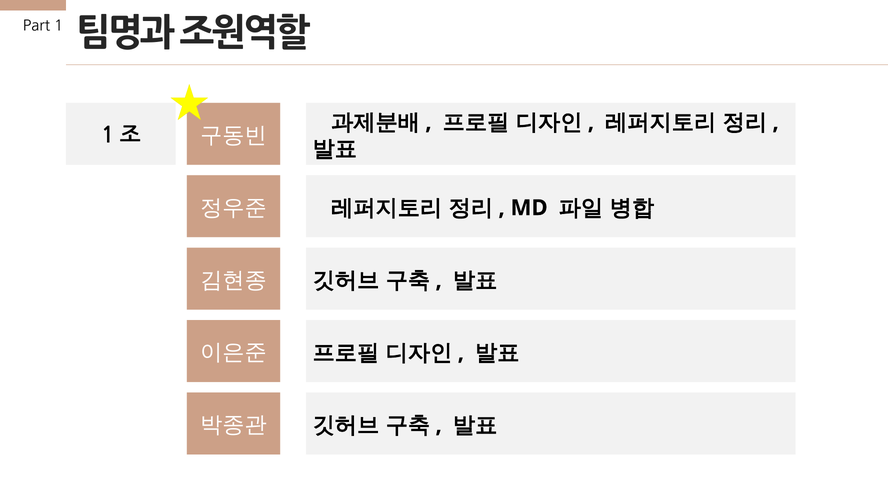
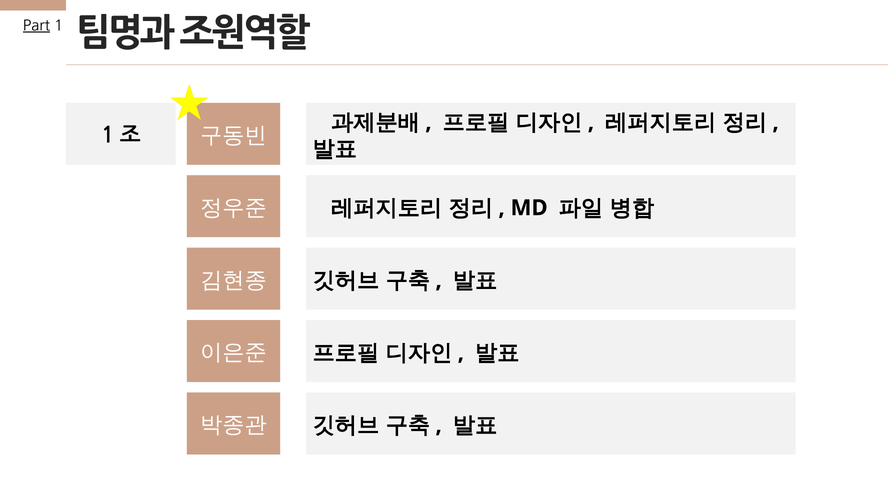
Part underline: none -> present (36, 26)
